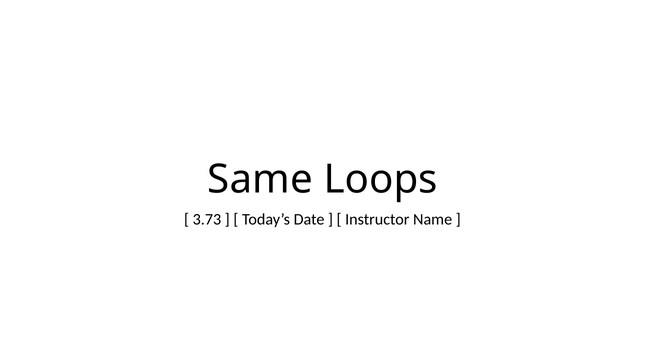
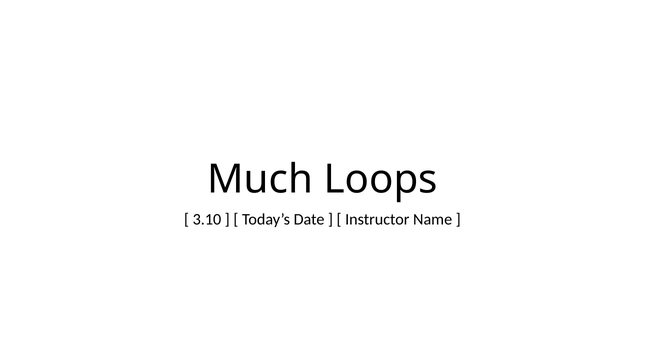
Same: Same -> Much (260, 179)
3.73: 3.73 -> 3.10 (207, 219)
